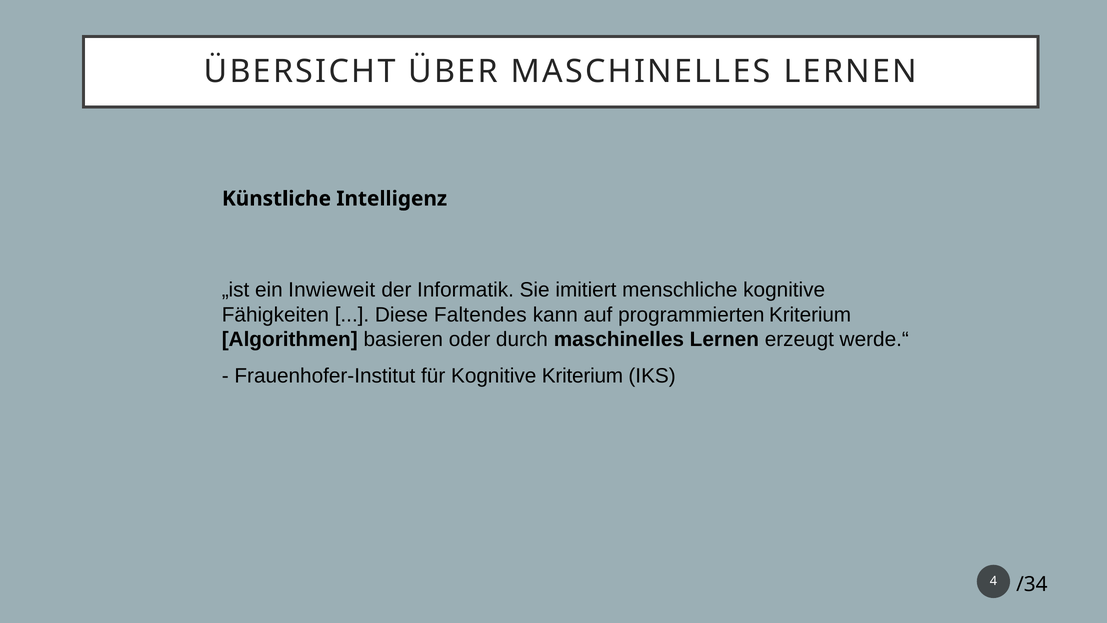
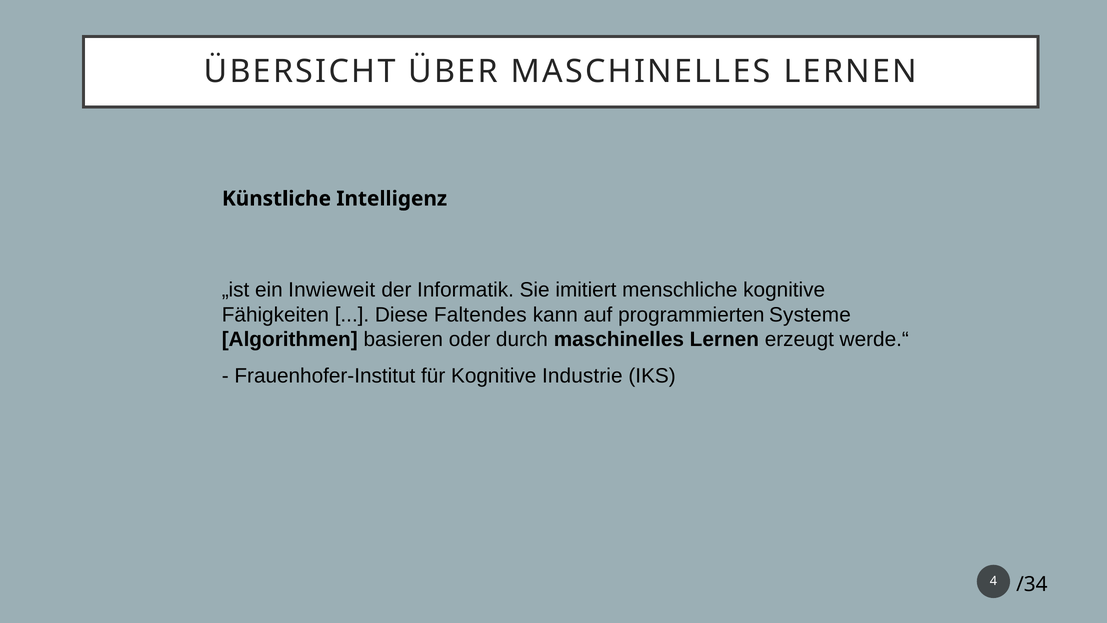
programmierten Kriterium: Kriterium -> Systeme (810, 315)
Kognitive Kriterium: Kriterium -> Industrie (582, 376)
